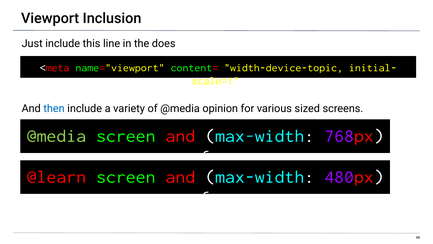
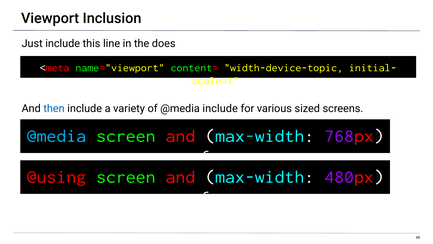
@media opinion: opinion -> include (220, 109)
@media colour: light green -> light blue (56, 136)
@learn: @learn -> @using (56, 176)
